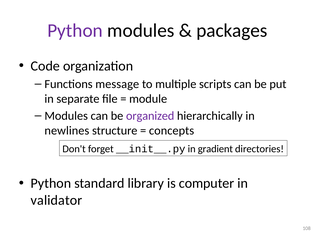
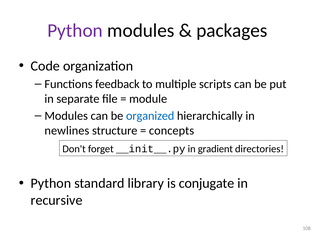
message: message -> feedback (117, 84)
organized colour: purple -> blue (150, 116)
computer: computer -> conjugate (207, 184)
validator: validator -> recursive (57, 200)
